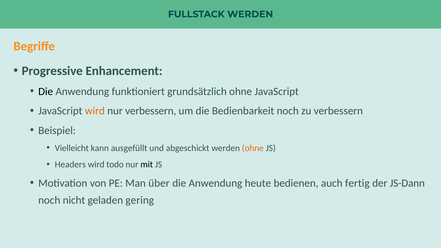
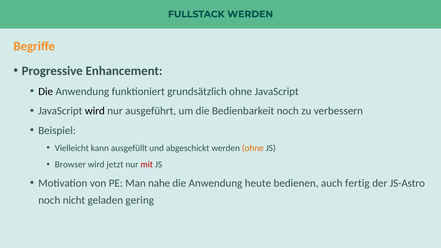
wird colour: orange -> black (95, 111)
nur verbessern: verbessern -> ausgeführt (151, 111)
Headers: Headers -> Browser (70, 165)
todo: todo -> jetzt (115, 165)
mit colour: black -> red (147, 165)
über: über -> nahe (159, 183)
JS-Dann: JS-Dann -> JS-Astro (407, 183)
